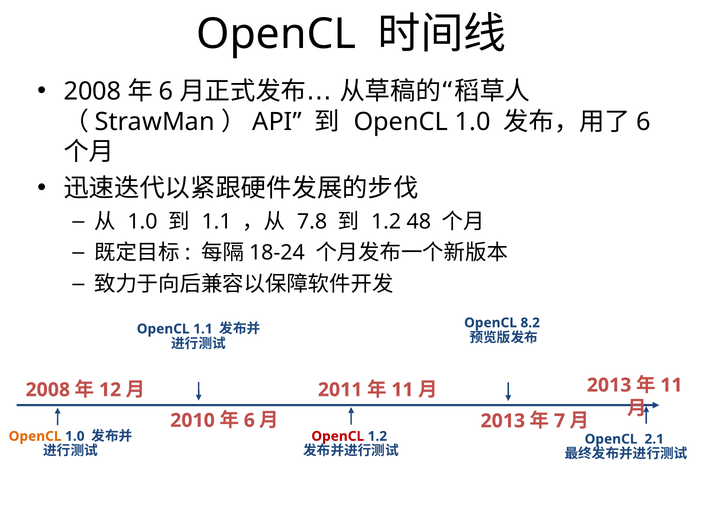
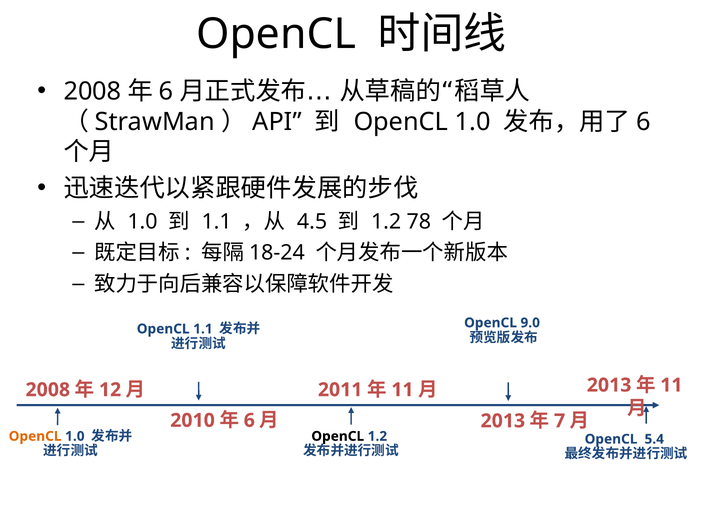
7.8: 7.8 -> 4.5 (312, 222)
48: 48 -> 78 (419, 222)
8.2: 8.2 -> 9.0 (530, 323)
OpenCL colour: red -> black (338, 437)
2.1: 2.1 -> 5.4 (654, 440)
